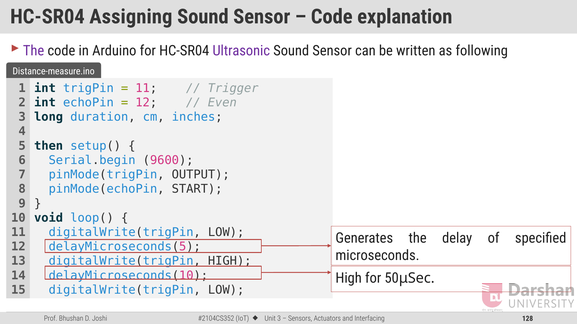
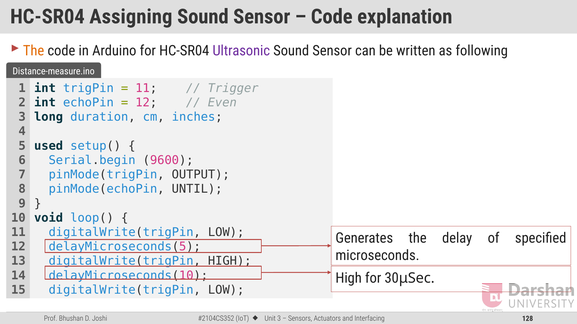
The colour: purple -> orange (34, 51)
then: then -> used (49, 146)
START: START -> UNTIL (197, 189)
50: 50 -> 30 (392, 278)
